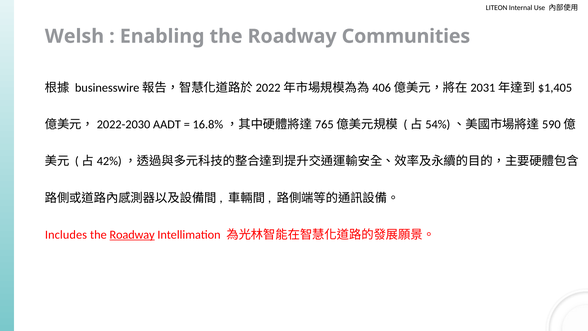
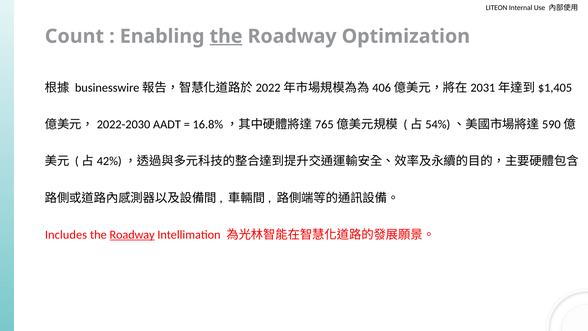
Welsh: Welsh -> Count (74, 36)
the underline: none -> present (226, 36)
Communities: Communities -> Optimization (406, 36)
